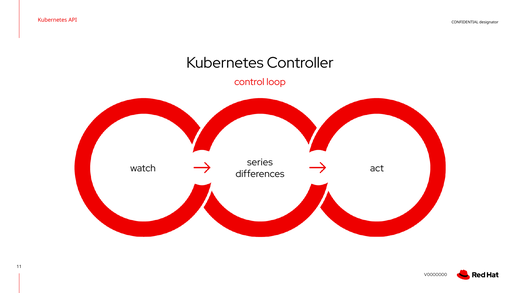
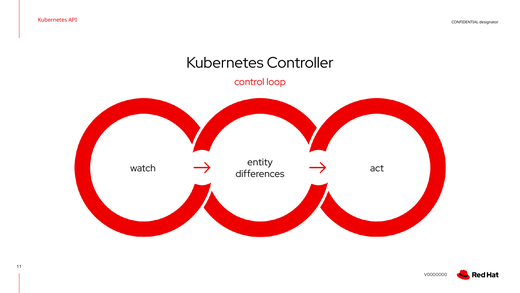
series: series -> entity (260, 162)
